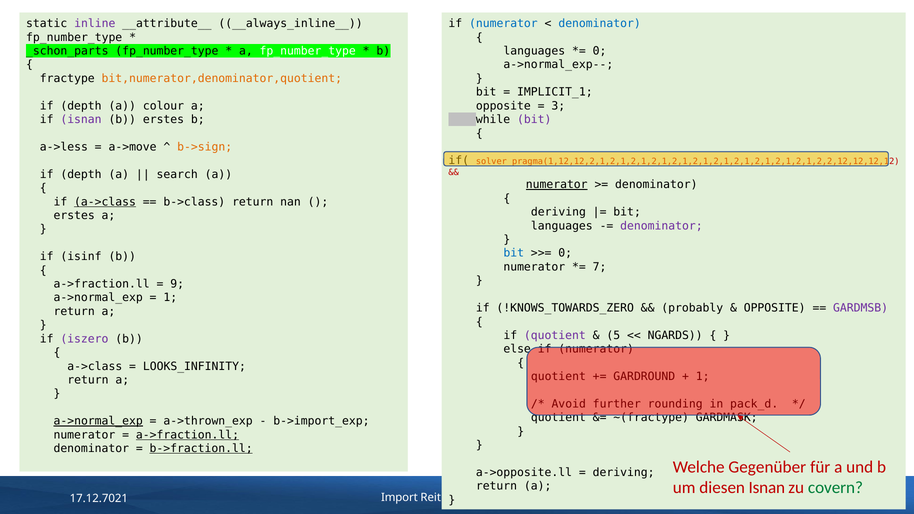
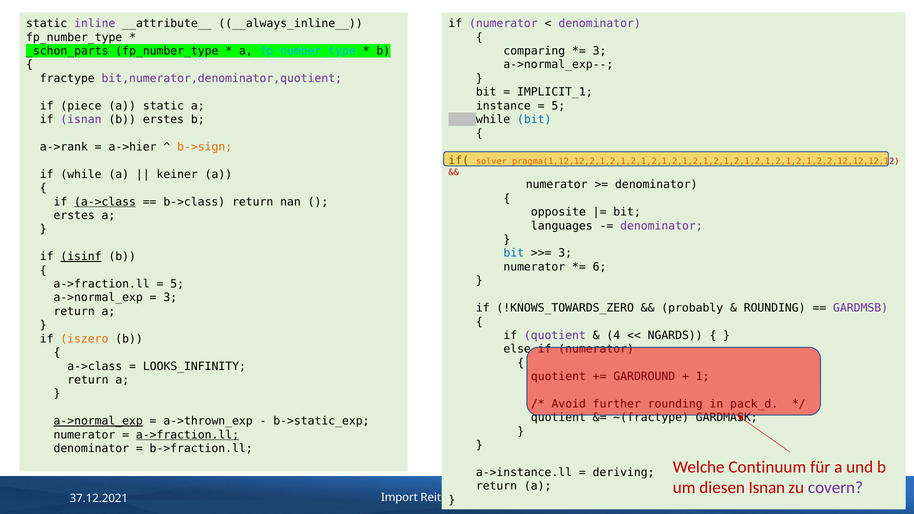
numerator colour: blue -> purple (503, 24)
denominator colour: blue -> purple (600, 24)
fp_number_type colour: white -> light blue (308, 51)
languages: languages -> comparing (534, 51)
0: 0 -> 3 (600, 51)
bit,numerator,denominator,quotient colour: orange -> purple (222, 78)
depth: depth -> piece (81, 106)
a colour: colour -> static (163, 106)
opposite: opposite -> instance (503, 106)
3: 3 -> 5 (558, 106)
bit colour: purple -> blue (534, 120)
a->less: a->less -> a->rank (64, 147)
a->move: a->move -> a->hier (133, 147)
depth: depth -> while (81, 174)
search: search -> keiner (177, 174)
numerator underline: present -> none (557, 185)
deriving: deriving -> opposite (558, 212)
0: 0 -> 3 (565, 253)
isinf underline: none -> present (81, 257)
7: 7 -> 6 (600, 267)
9: 9 -> 5 (177, 284)
1: 1 -> 3 (170, 298)
OPPOSITE: OPPOSITE -> ROUNDING (775, 308)
5: 5 -> 4 (613, 336)
iszero colour: purple -> orange (84, 339)
b->import_exp: b->import_exp -> b->static_exp (321, 421)
b->fraction.ll underline: present -> none (201, 449)
Gegenüber: Gegenüber -> Continuum (767, 467)
a->opposite.ll: a->opposite.ll -> a->instance.ll (524, 473)
covern colour: green -> purple (835, 488)
17.12.7021: 17.12.7021 -> 37.12.2021 (99, 499)
